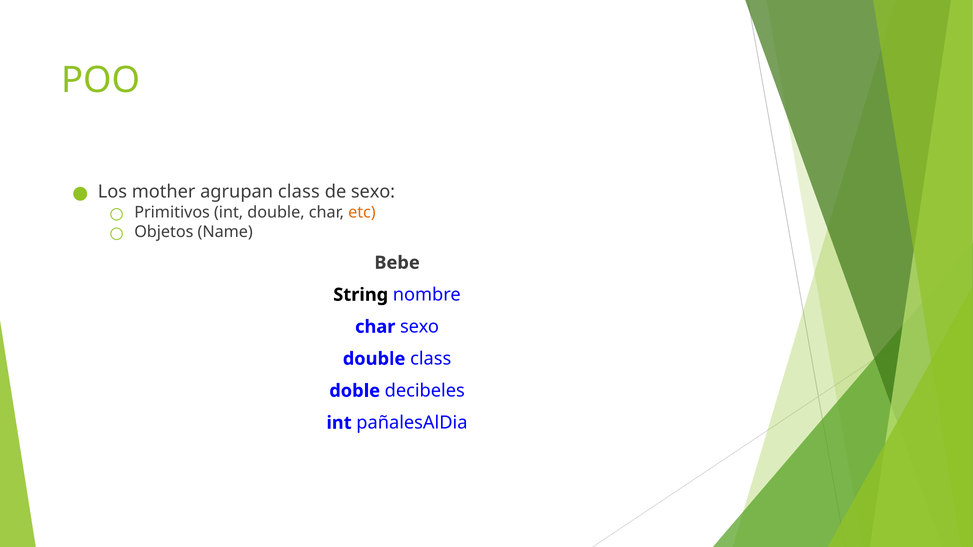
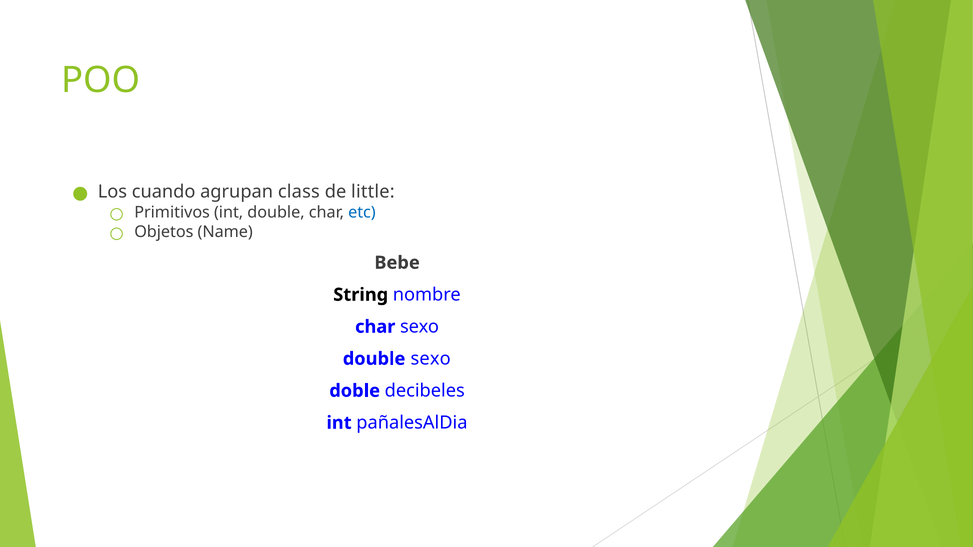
mother: mother -> cuando (164, 192)
de sexo: sexo -> little (373, 192)
etc colour: orange -> blue (362, 212)
double class: class -> sexo (431, 359)
